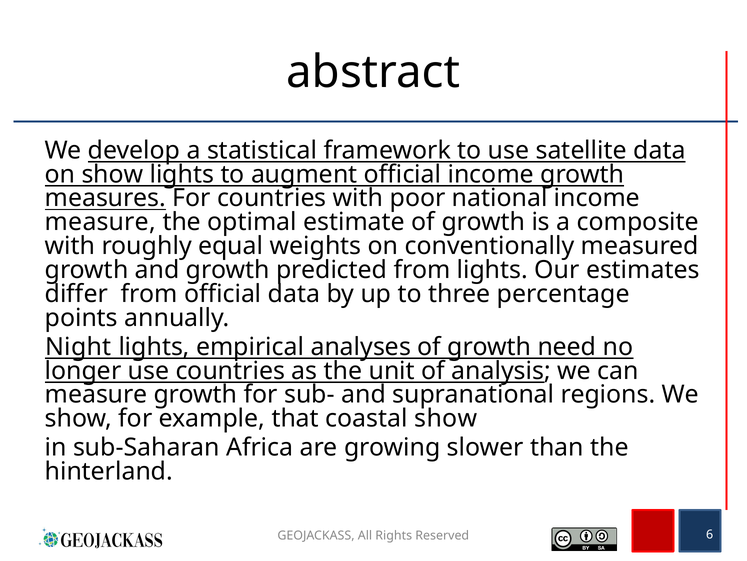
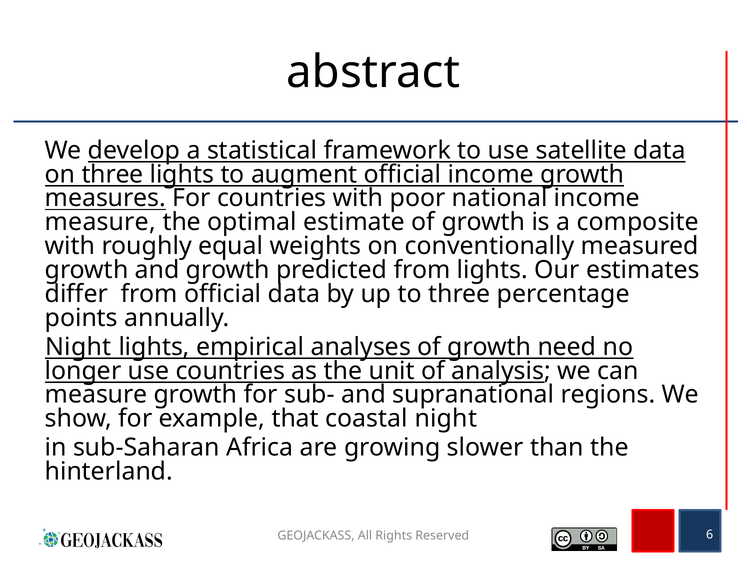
on show: show -> three (113, 174)
coastal show: show -> night (446, 418)
